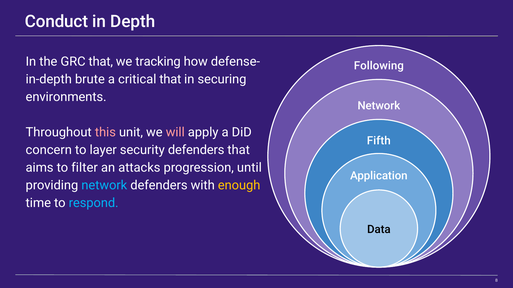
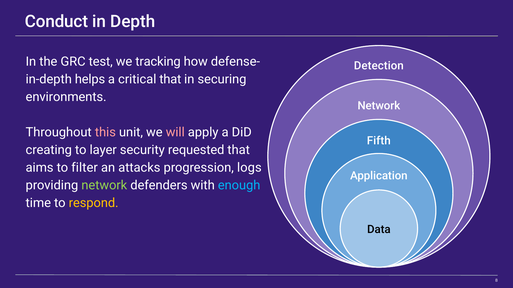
GRC that: that -> test (101, 62)
Following: Following -> Detection (379, 66)
brute: brute -> helps (90, 79)
concern: concern -> creating (49, 150)
security defenders: defenders -> requested (196, 150)
until: until -> logs (249, 168)
network colour: light blue -> light green (104, 186)
enough colour: yellow -> light blue (239, 186)
respond colour: light blue -> yellow (94, 203)
